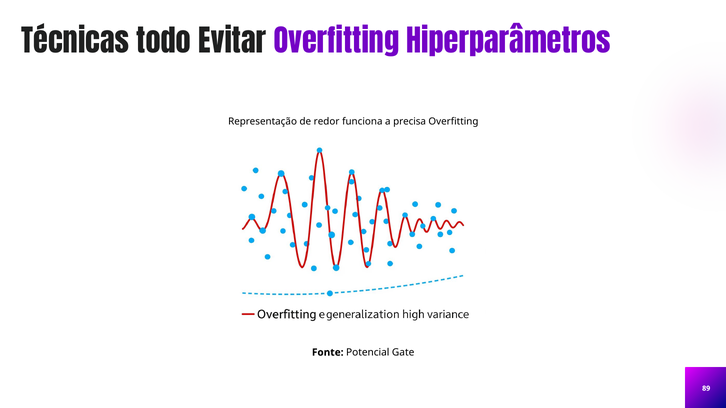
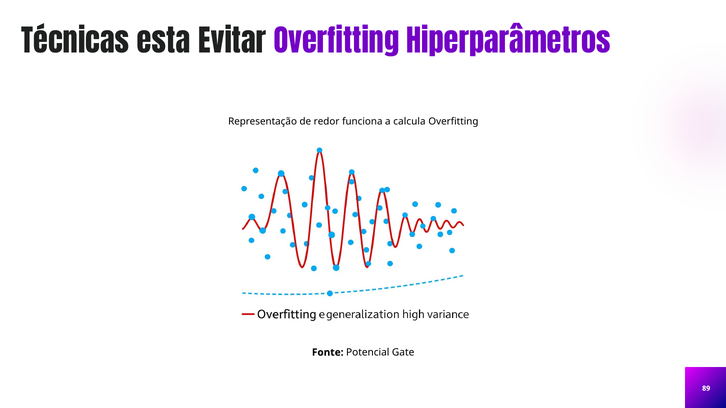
todo: todo -> esta (164, 43)
precisa: precisa -> calcula (409, 122)
